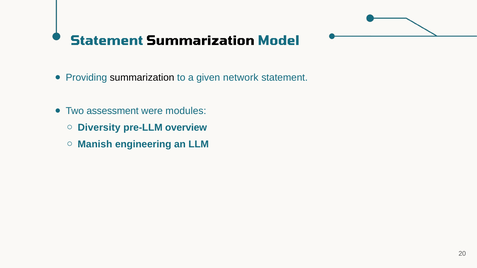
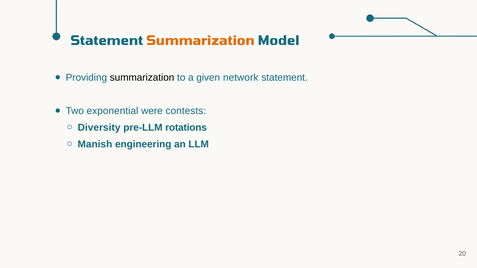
Summarization colour: black -> orange (200, 41)
assessment: assessment -> exponential (112, 111)
modules: modules -> contests (186, 111)
overview: overview -> rotations (186, 128)
